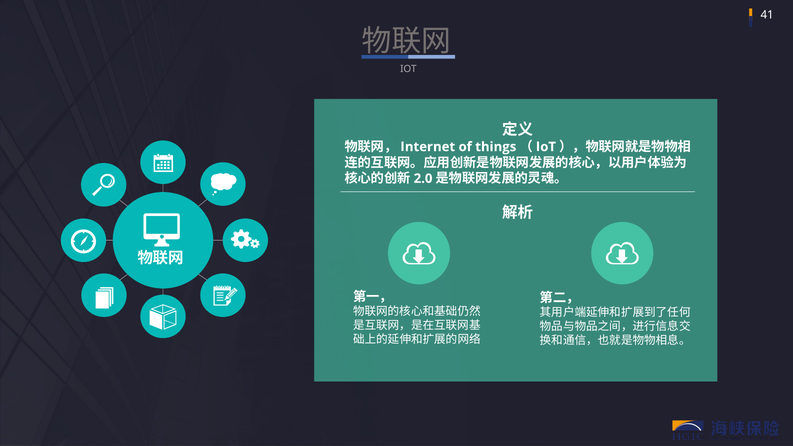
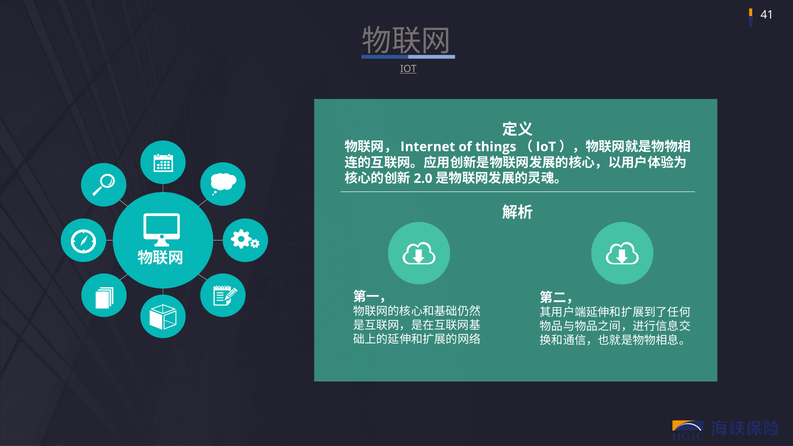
IOT underline: none -> present (408, 69)
